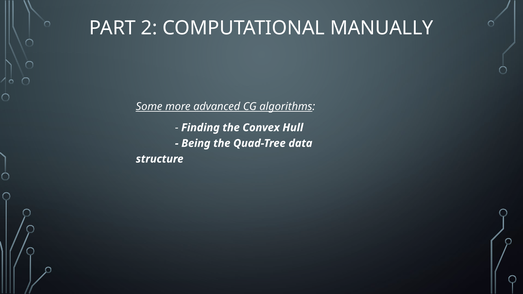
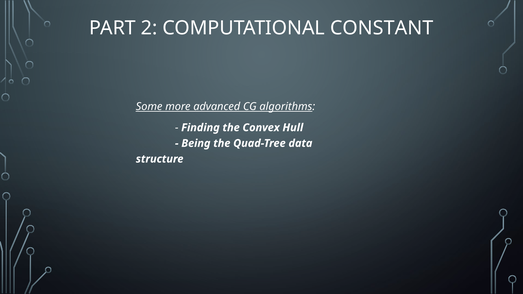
MANUALLY: MANUALLY -> CONSTANT (382, 28)
